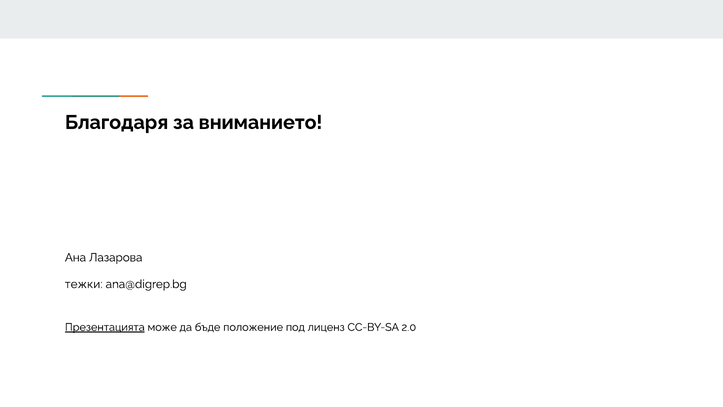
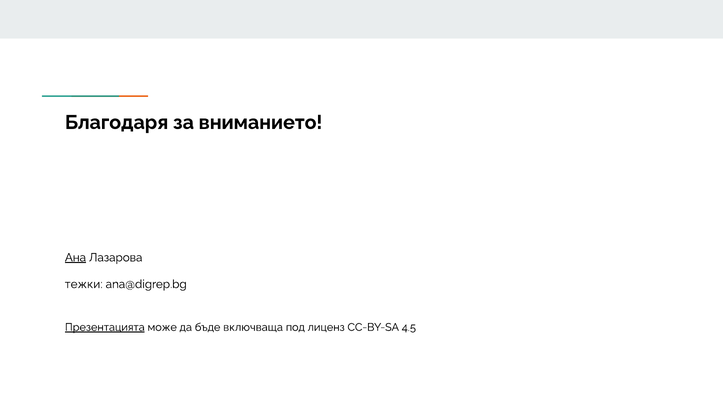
Ана underline: none -> present (75, 257)
положение: положение -> включваща (253, 327)
2.0: 2.0 -> 4.5 (409, 327)
